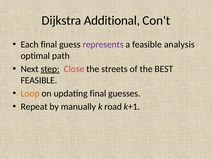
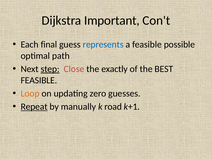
Additional: Additional -> Important (112, 21)
represents colour: purple -> blue (103, 44)
analysis: analysis -> possible (179, 44)
streets: streets -> exactly (115, 69)
updating final: final -> zero (98, 93)
Repeat underline: none -> present (34, 107)
